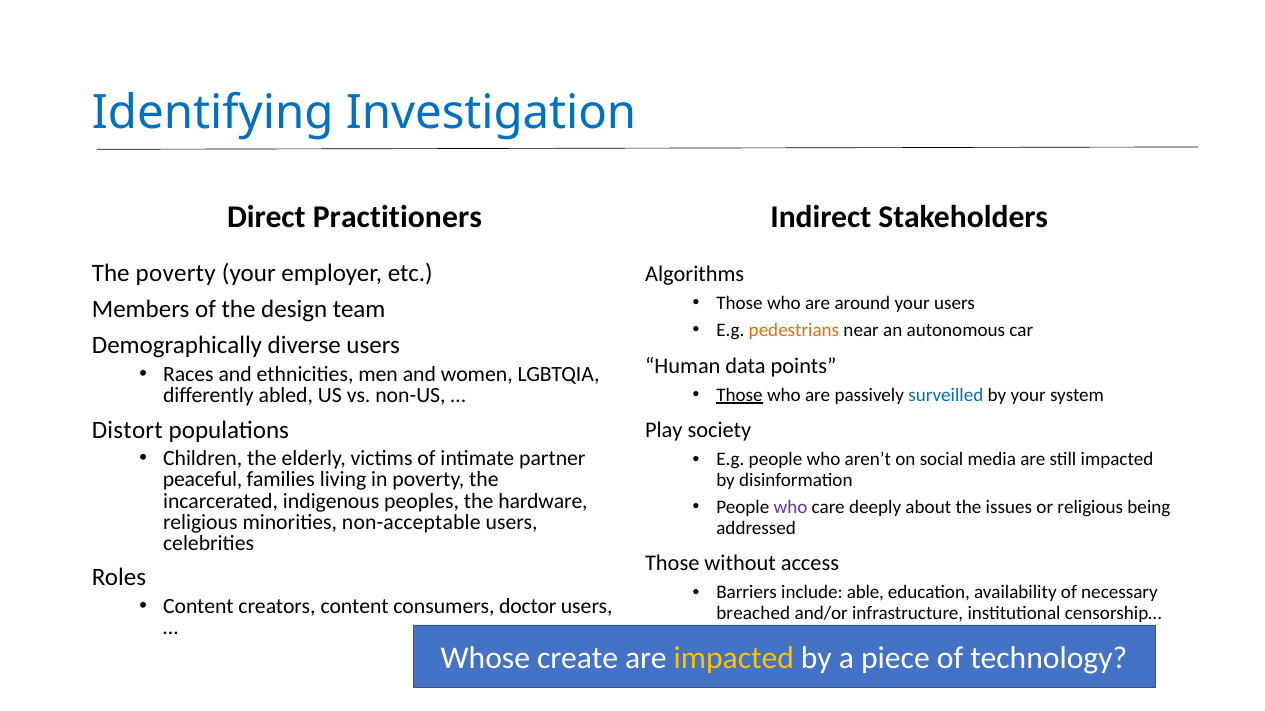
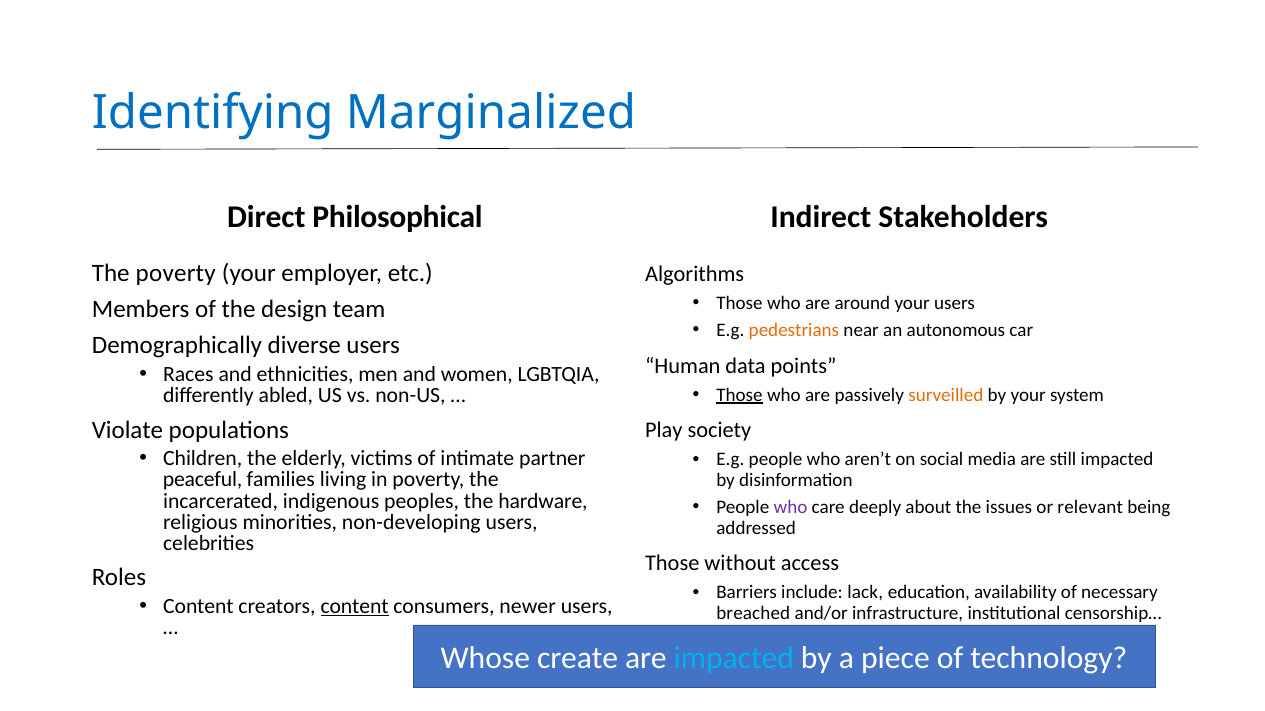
Investigation: Investigation -> Marginalized (491, 113)
Practitioners: Practitioners -> Philosophical (398, 217)
surveilled colour: blue -> orange (946, 395)
Distort: Distort -> Violate (127, 430)
or religious: religious -> relevant (1090, 508)
non-acceptable: non-acceptable -> non-developing (411, 522)
able: able -> lack (865, 593)
content underline: none -> present (355, 607)
doctor: doctor -> newer (528, 607)
impacted colour: yellow -> light blue (734, 659)
